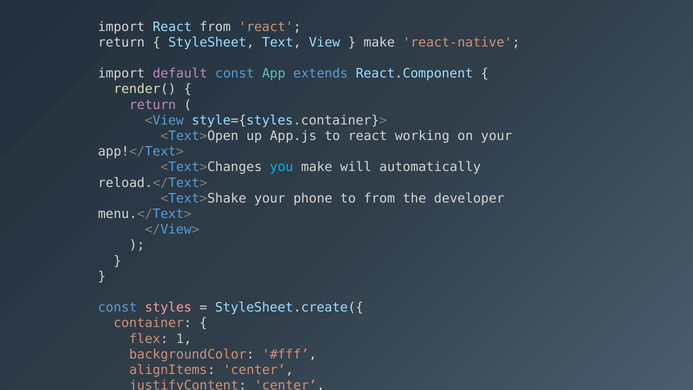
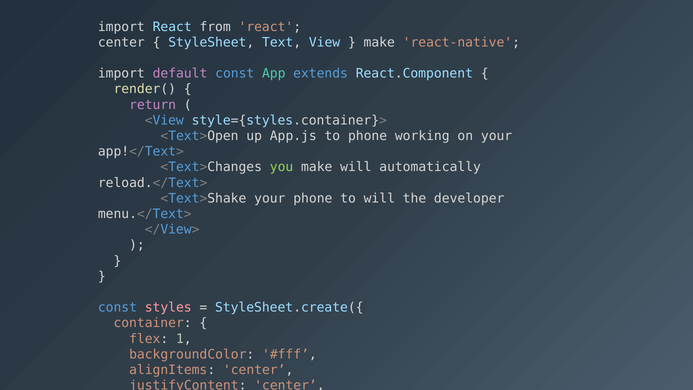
return: return -> center (121, 42)
to react: react -> phone (368, 136)
you colour: light blue -> light green (282, 167)
to from: from -> will (379, 198)
